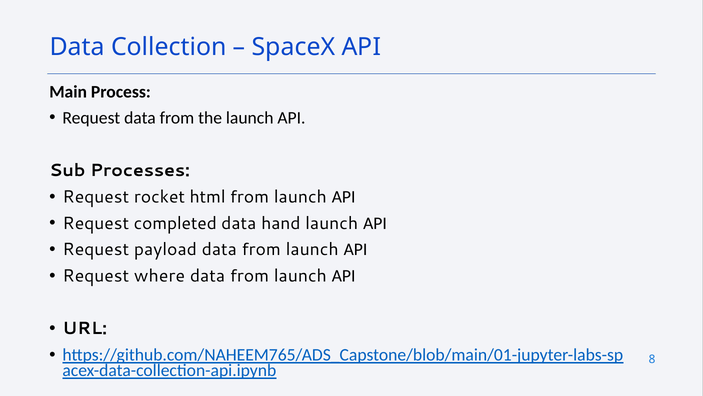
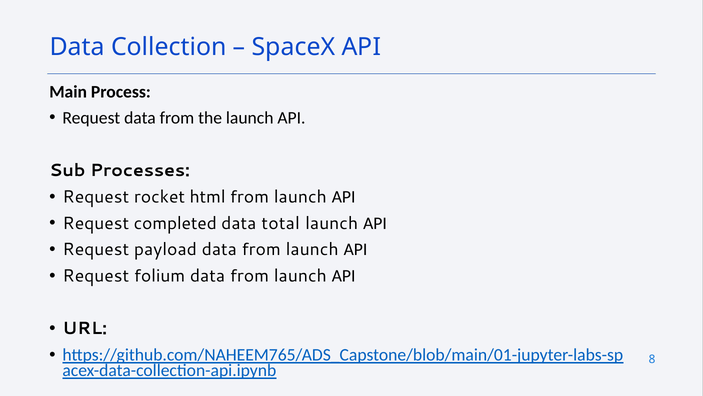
hand: hand -> total (281, 223)
where: where -> folium (160, 276)
